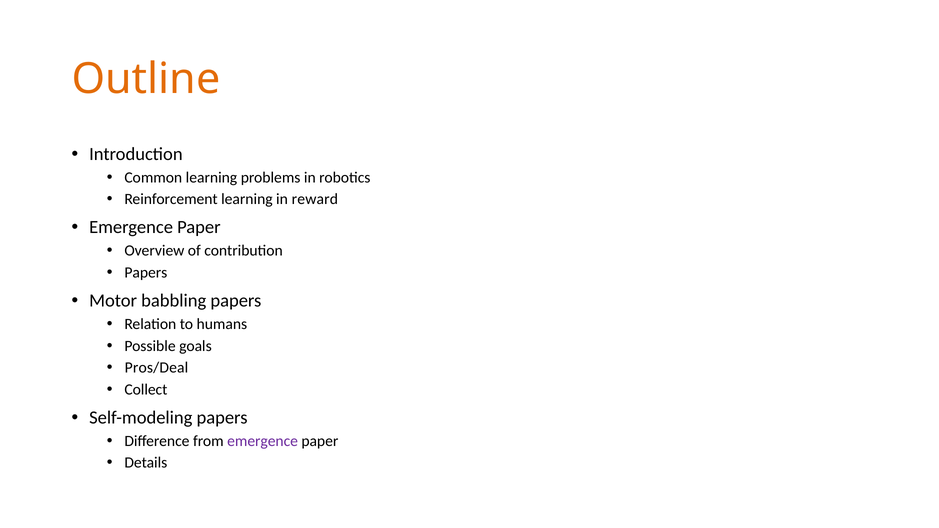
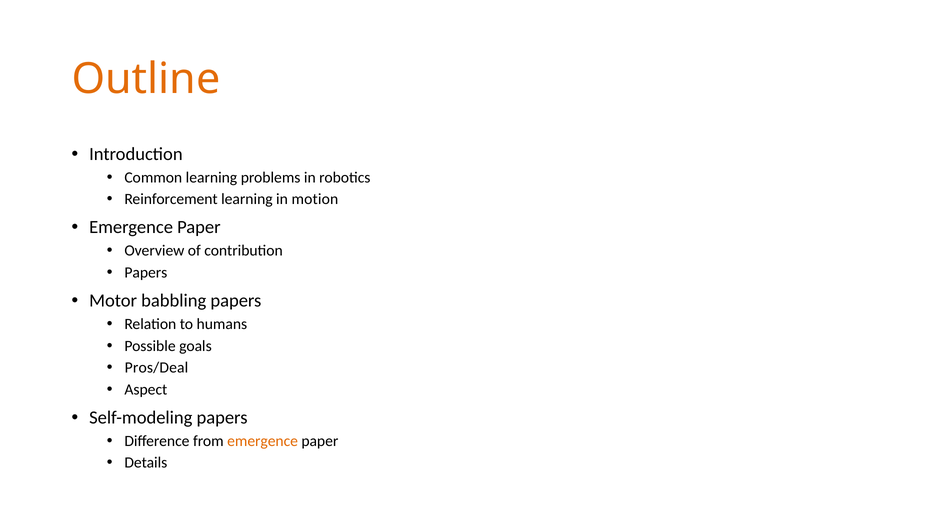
reward: reward -> motion (315, 199)
Collect: Collect -> Aspect (146, 389)
emergence colour: purple -> orange (263, 441)
